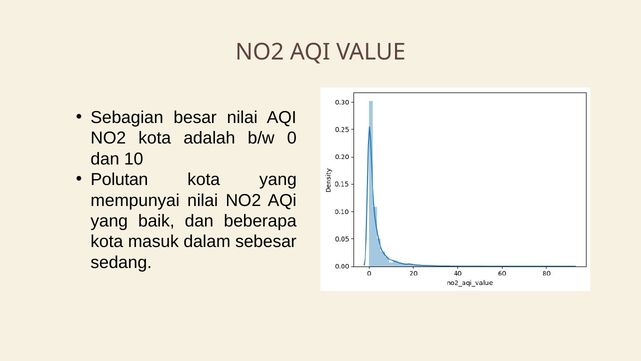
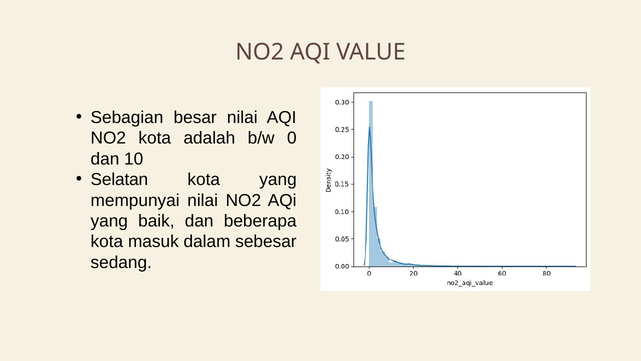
Polutan: Polutan -> Selatan (119, 179)
